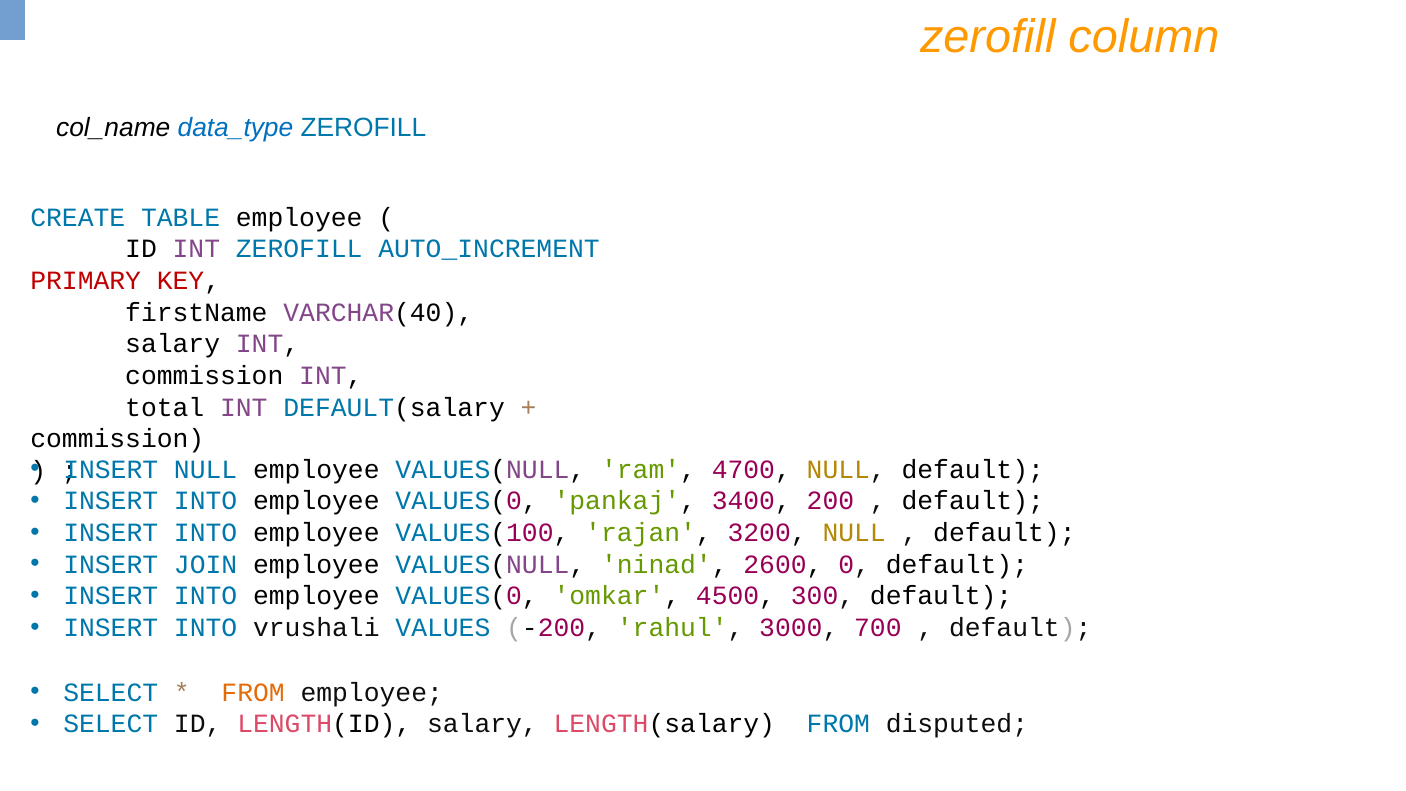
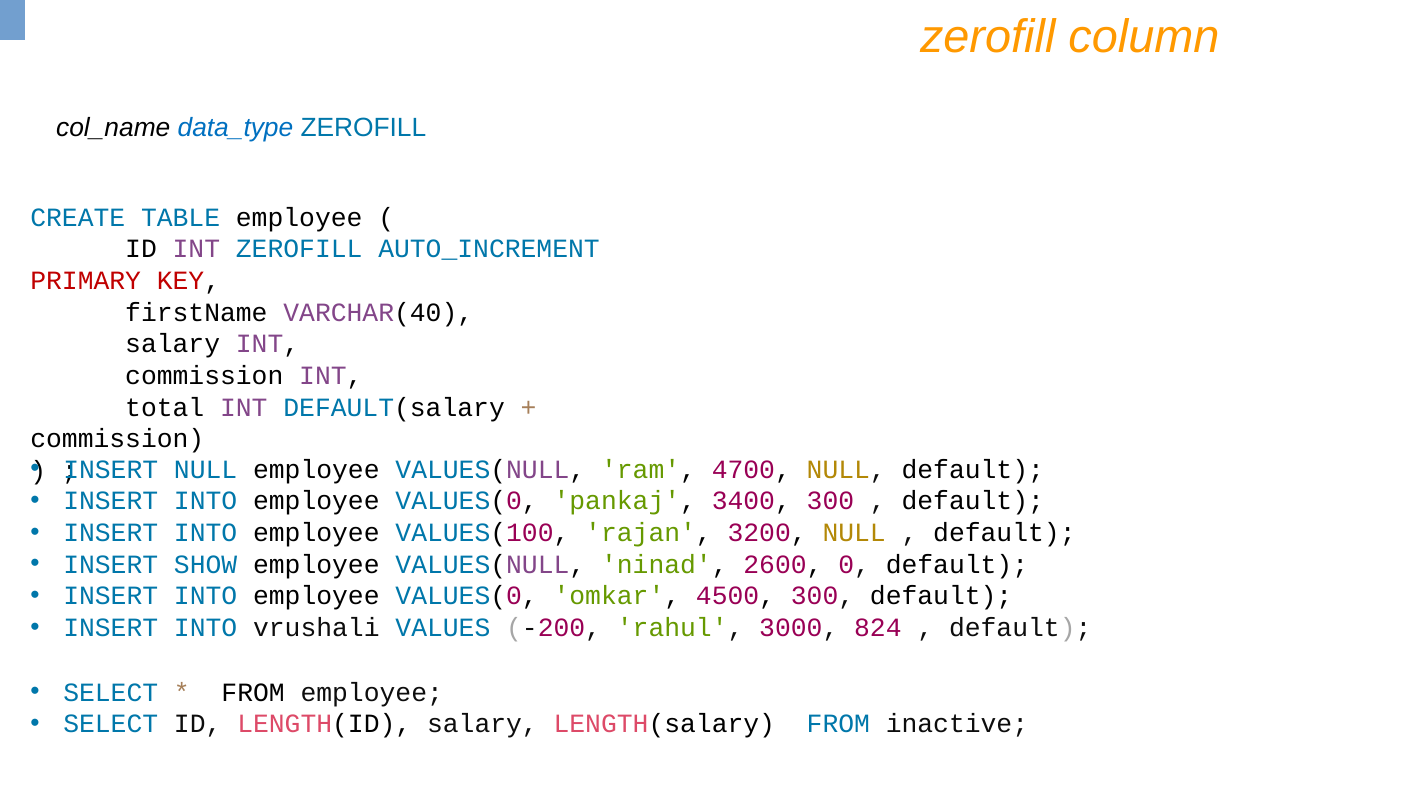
3400 200: 200 -> 300 (830, 501)
JOIN: JOIN -> SHOW (206, 564)
700: 700 -> 824 (878, 628)
FROM colour: orange -> black (253, 692)
disputed: disputed -> inactive (957, 724)
